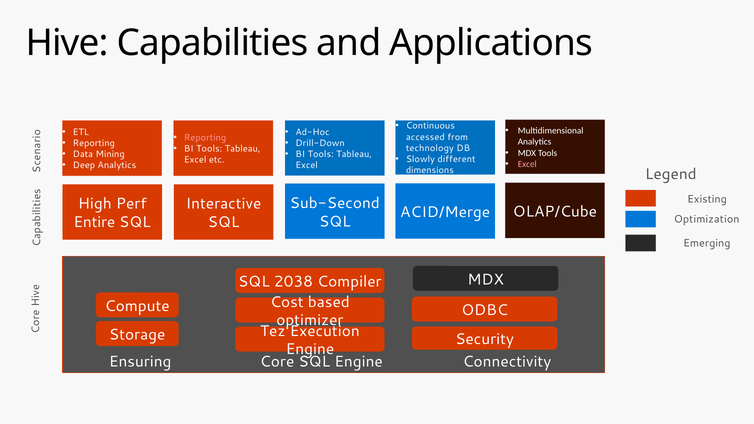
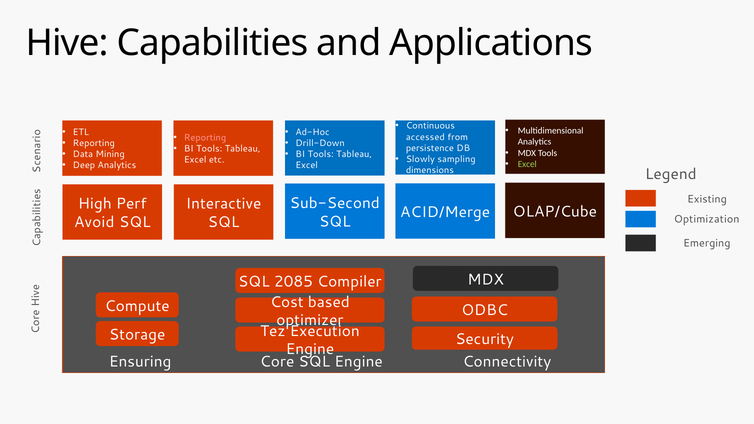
technology: technology -> persistence (430, 148)
different: different -> sampling (457, 159)
Excel colour: pink -> light green (527, 164)
Entire: Entire -> Avoid (94, 222)
2038: 2038 -> 2085 (293, 282)
